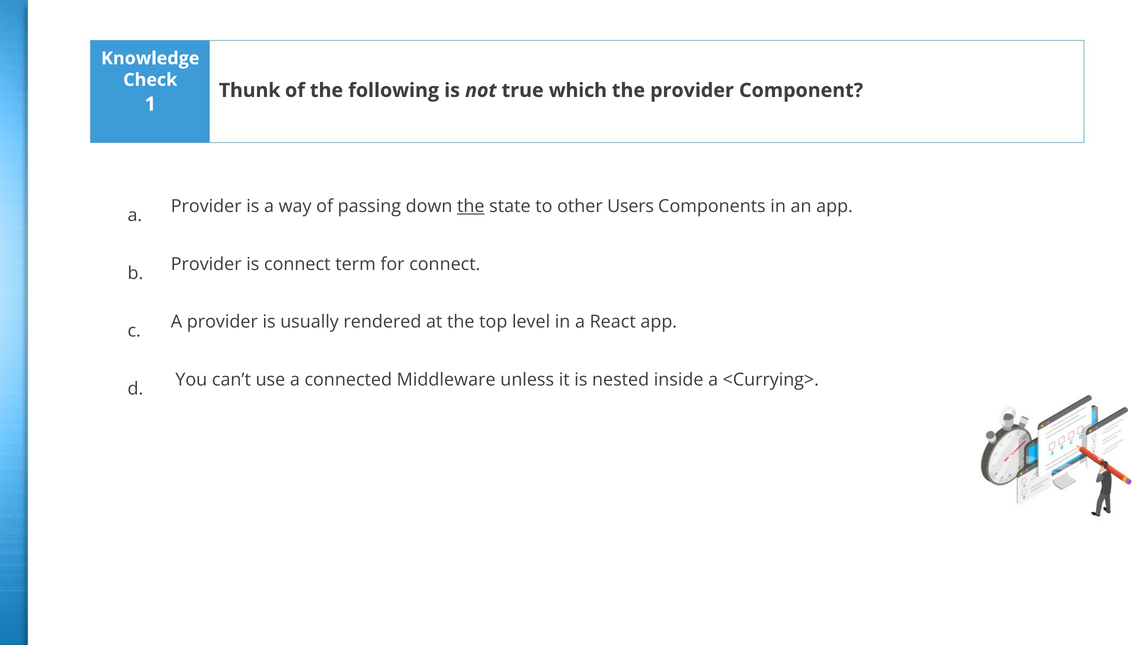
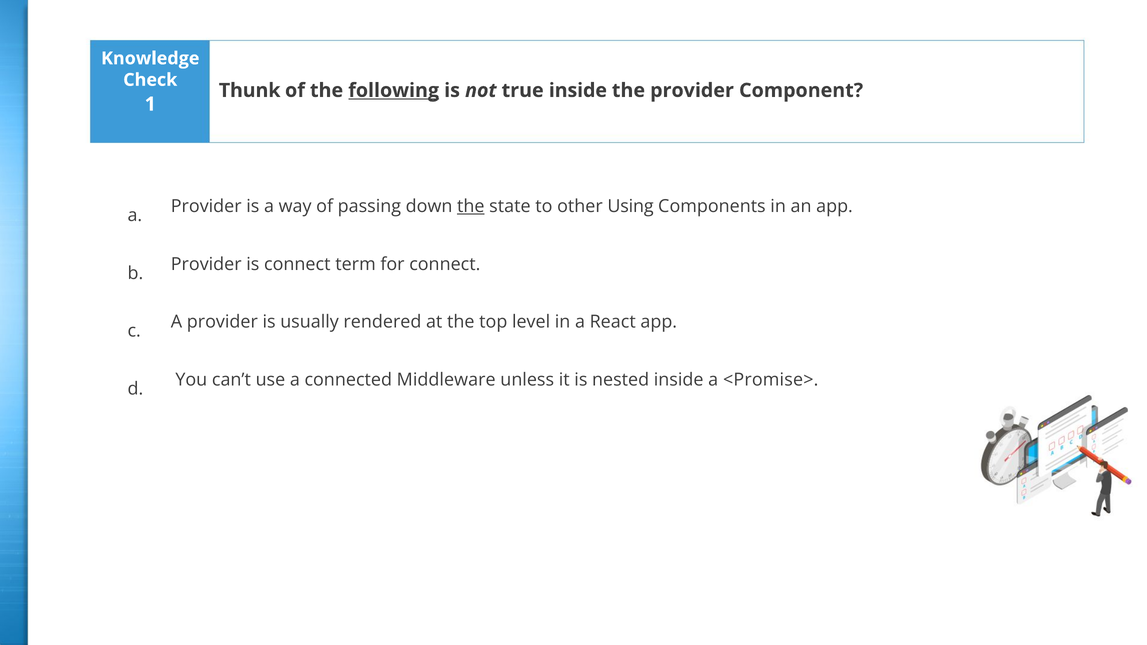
following underline: none -> present (394, 90)
true which: which -> inside (578, 90)
Users: Users -> Using (631, 206)
<Currying>: <Currying> -> <Promise> (771, 380)
